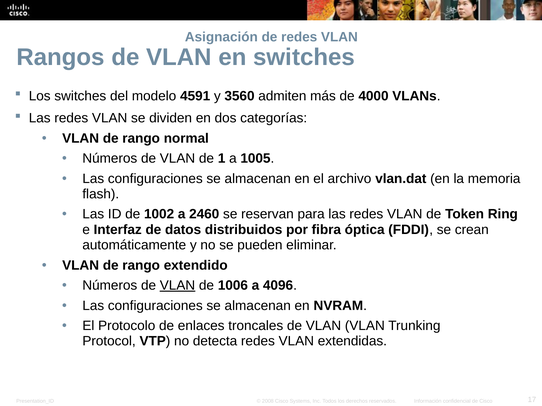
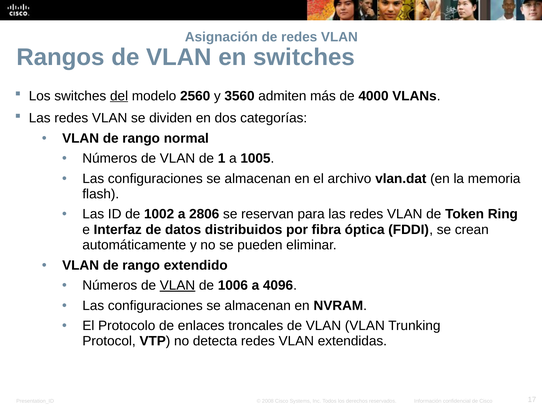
del underline: none -> present (119, 96)
4591: 4591 -> 2560 (195, 96)
2460: 2460 -> 2806 (204, 214)
